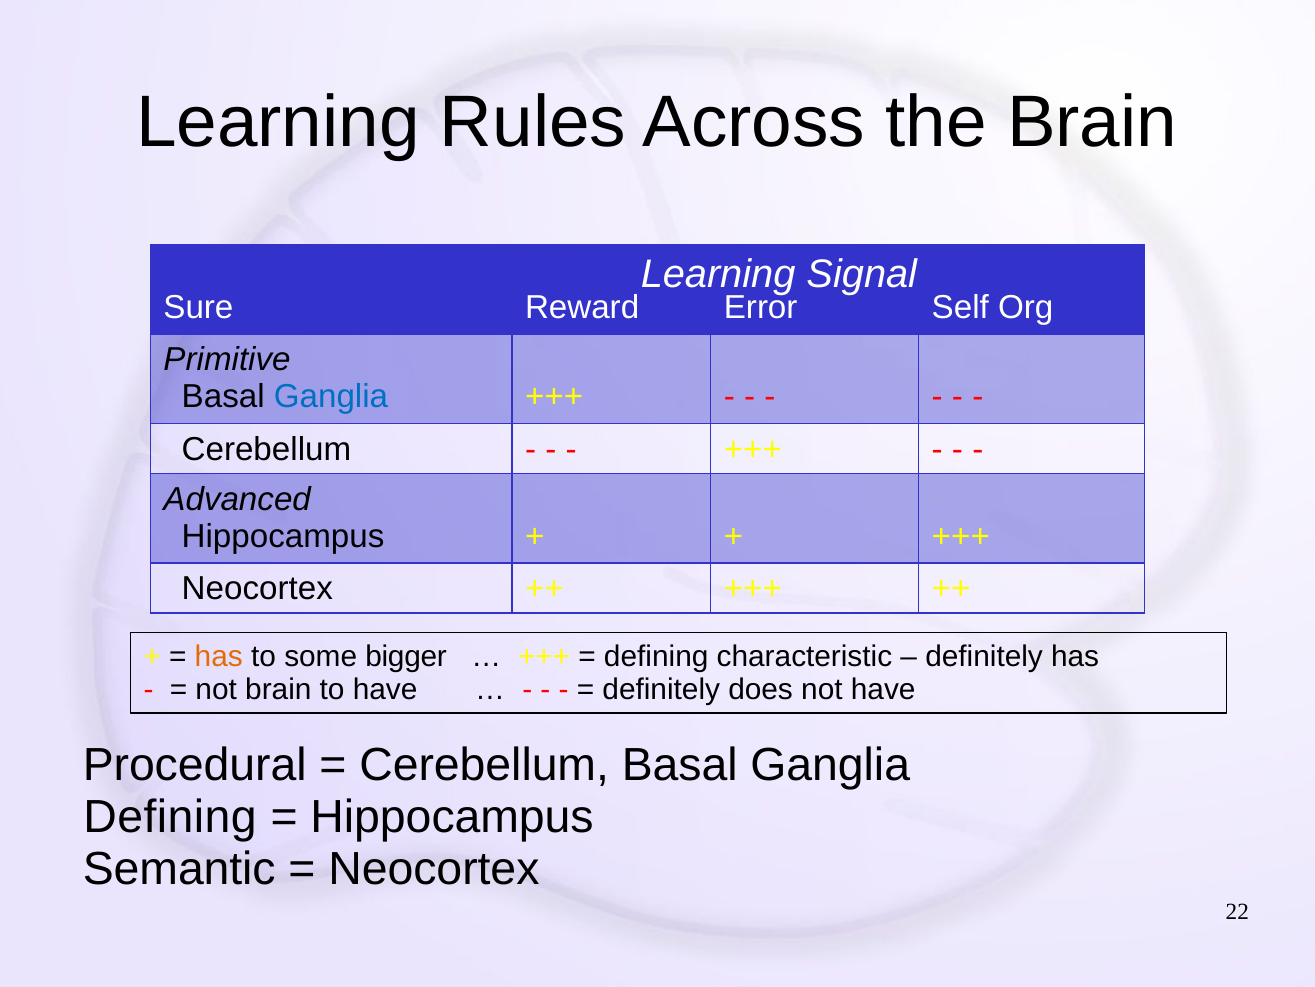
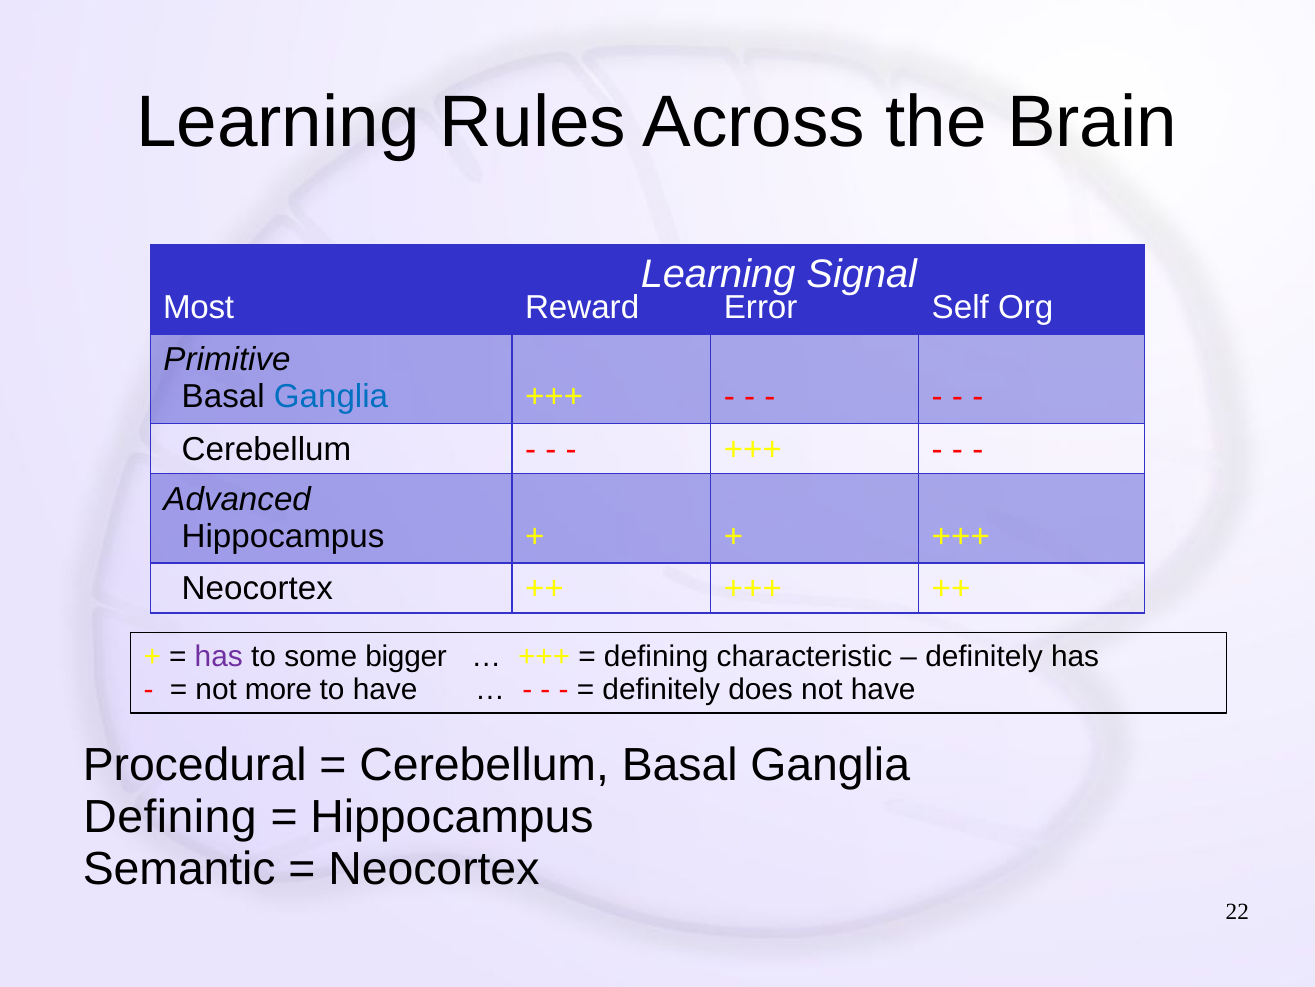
Sure: Sure -> Most (199, 307)
has colour: orange -> purple (219, 656)
not brain: brain -> more (278, 690)
